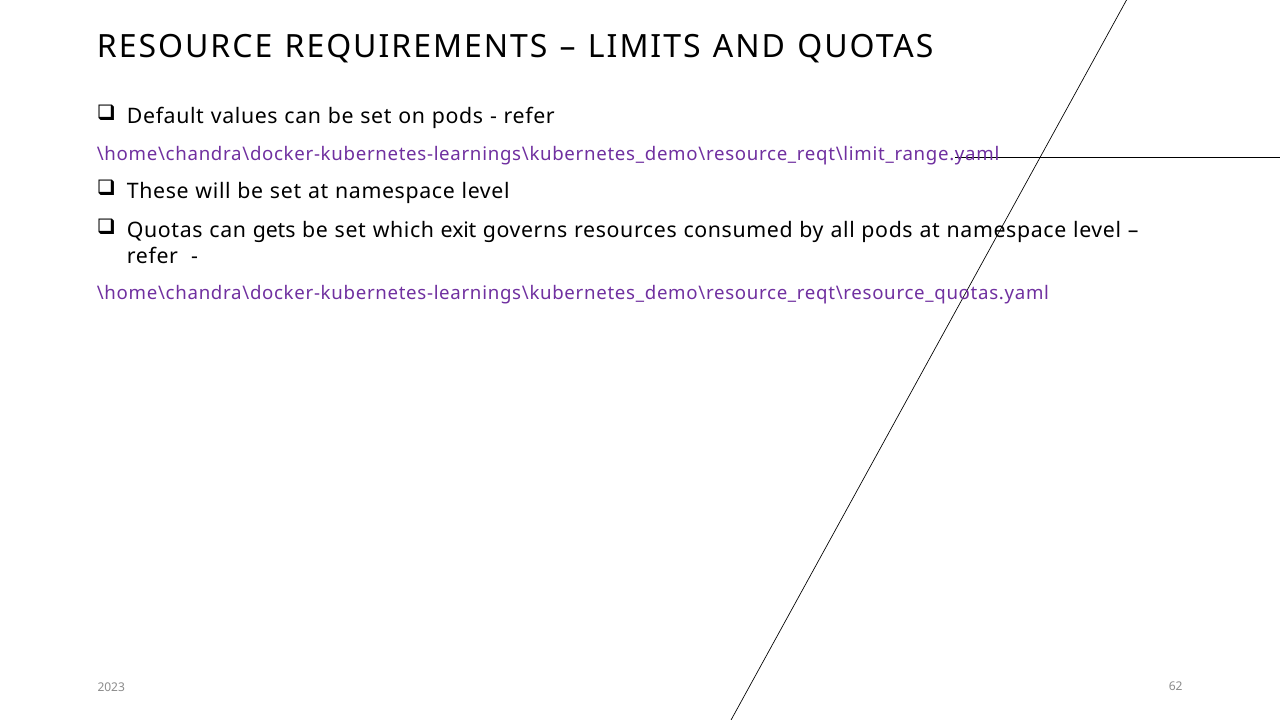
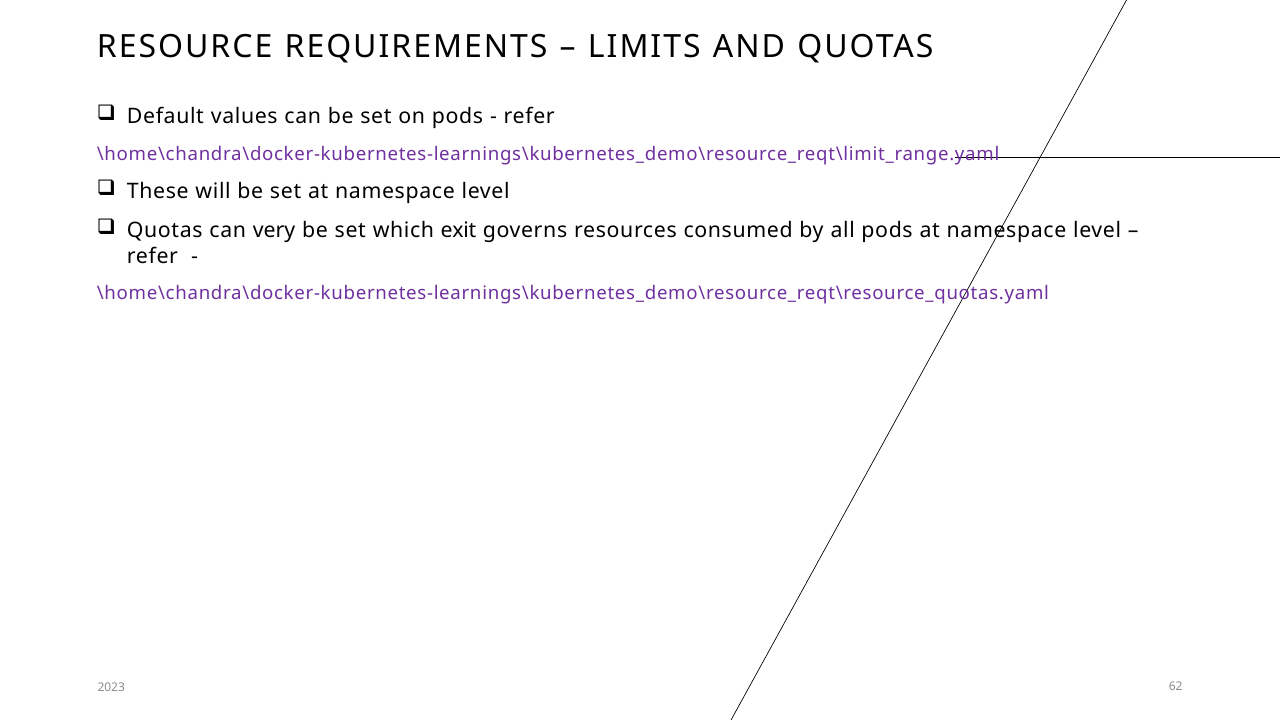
gets: gets -> very (274, 230)
